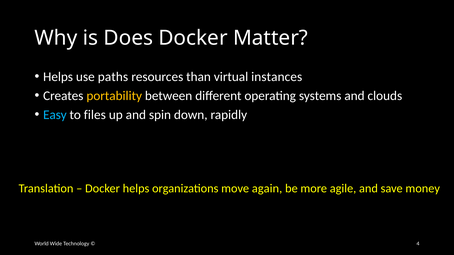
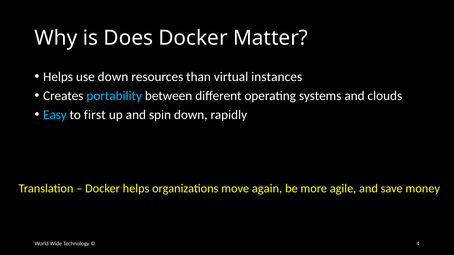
use paths: paths -> down (113, 77)
portability colour: yellow -> light blue (114, 96)
files: files -> first (95, 115)
